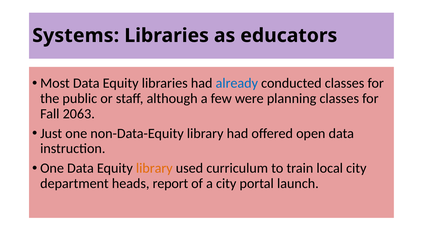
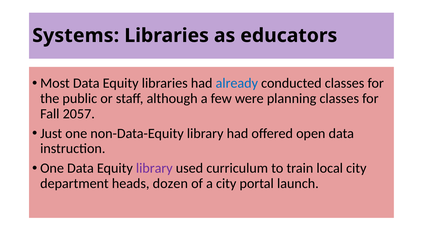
2063: 2063 -> 2057 (79, 114)
library colour: orange -> purple (154, 168)
report: report -> dozen (170, 184)
